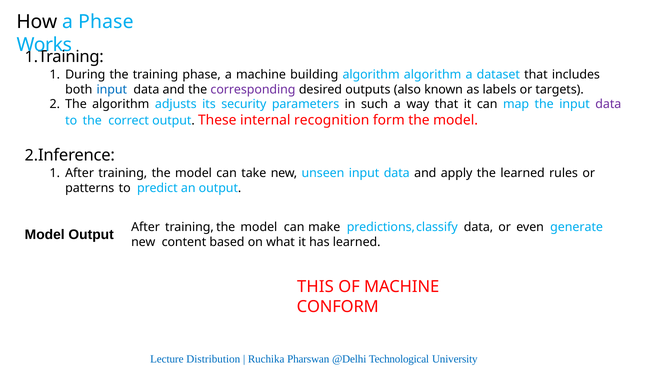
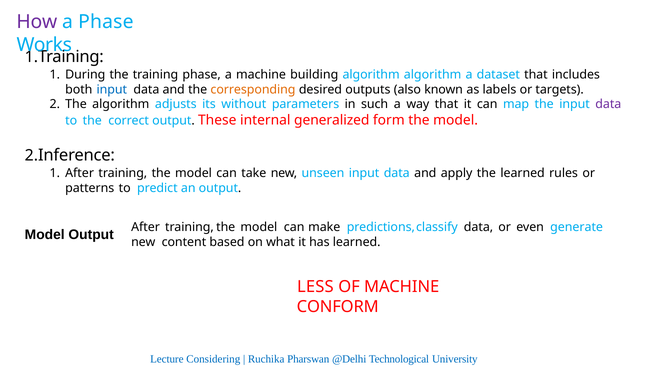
How colour: black -> purple (37, 22)
corresponding colour: purple -> orange (253, 89)
security: security -> without (244, 104)
recognition: recognition -> generalized (332, 120)
THIS: THIS -> LESS (315, 287)
Distribution: Distribution -> Considering (213, 359)
